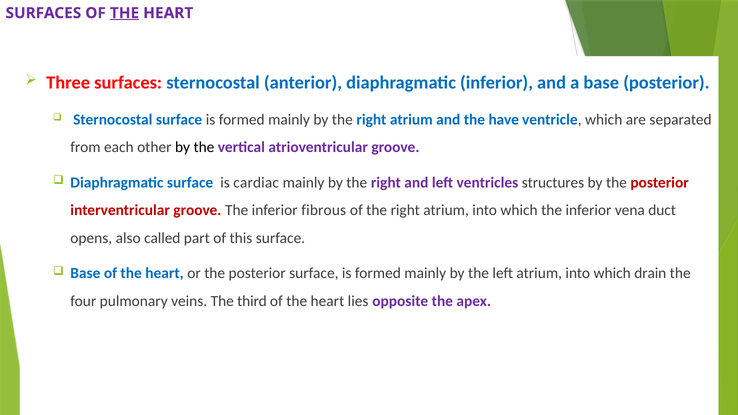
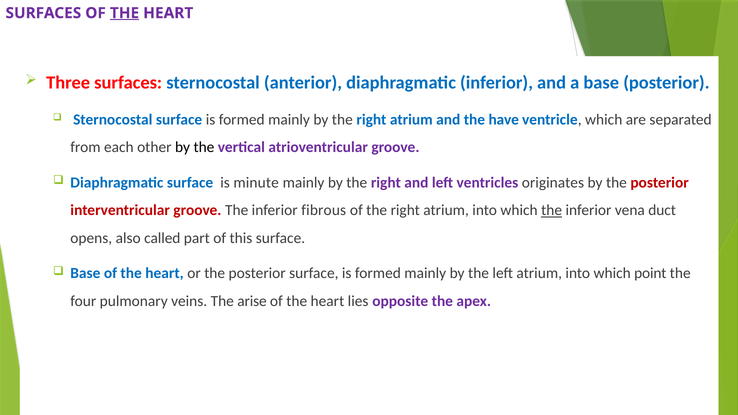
cardiac: cardiac -> minute (256, 183)
structures: structures -> originates (553, 183)
the underline: none -> present (552, 210)
drain: drain -> point (650, 273)
third: third -> arise (252, 301)
